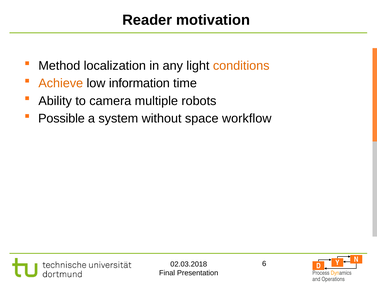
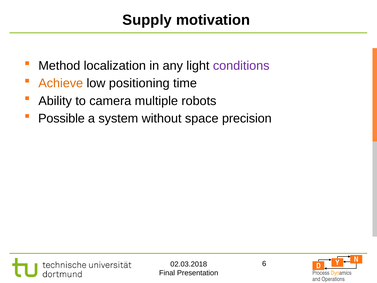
Reader: Reader -> Supply (147, 20)
conditions colour: orange -> purple (241, 66)
information: information -> positioning (139, 83)
workflow: workflow -> precision (247, 118)
